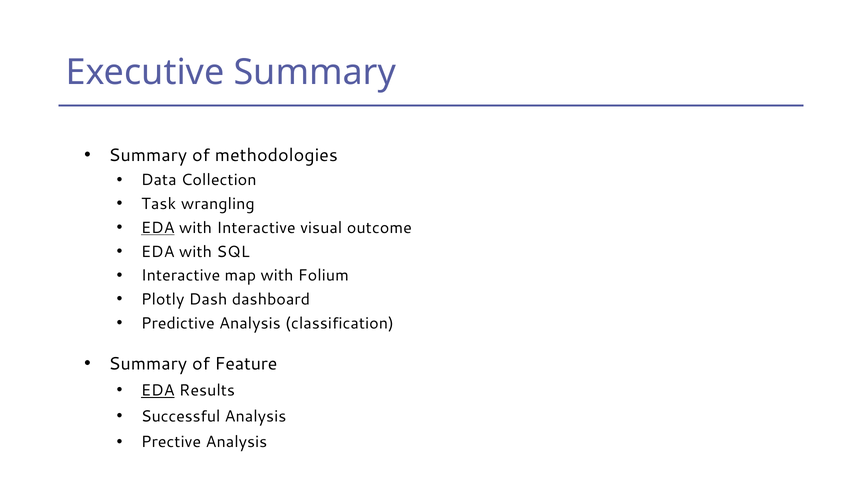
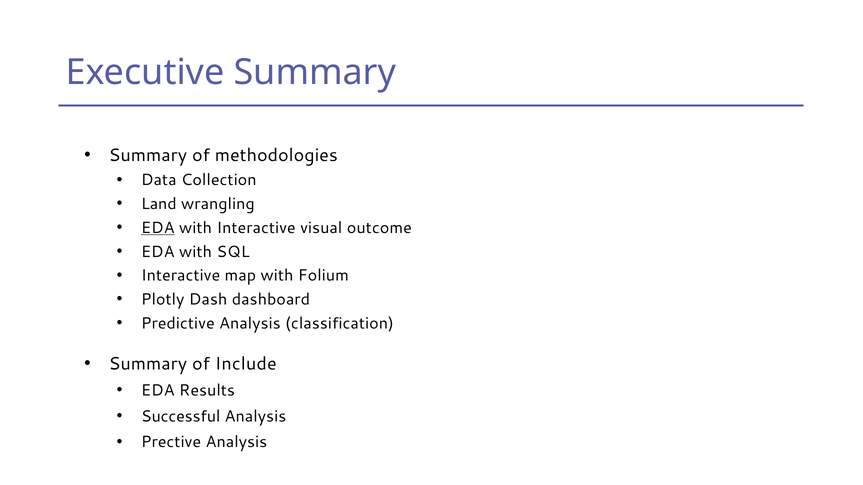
Task: Task -> Land (159, 204)
Feature: Feature -> Include (246, 364)
EDA underline: present -> none (158, 391)
